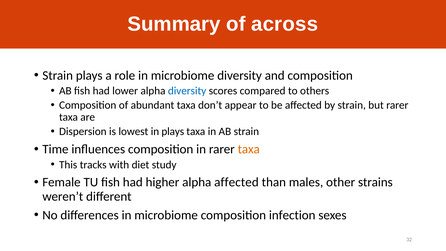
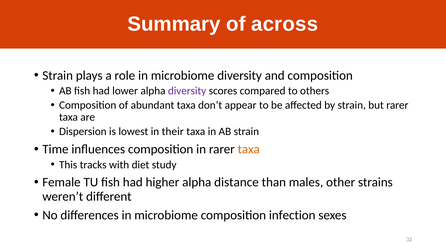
diversity colour: blue -> purple (187, 91)
in plays: plays -> their (173, 132)
alpha affected: affected -> distance (236, 182)
